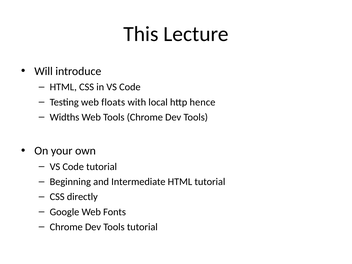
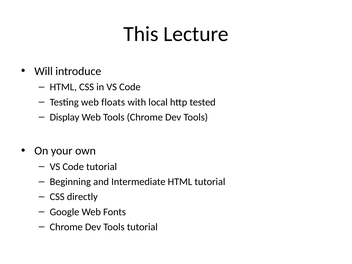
hence: hence -> tested (203, 102)
Widths: Widths -> Display (65, 117)
